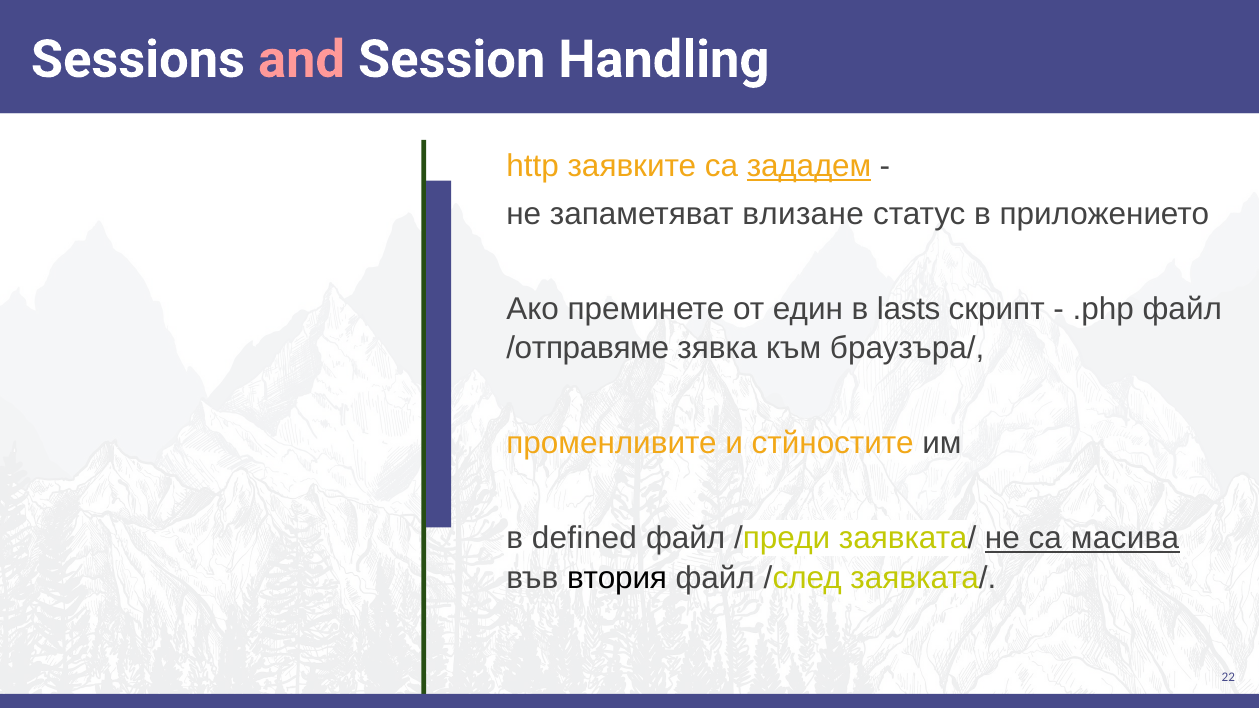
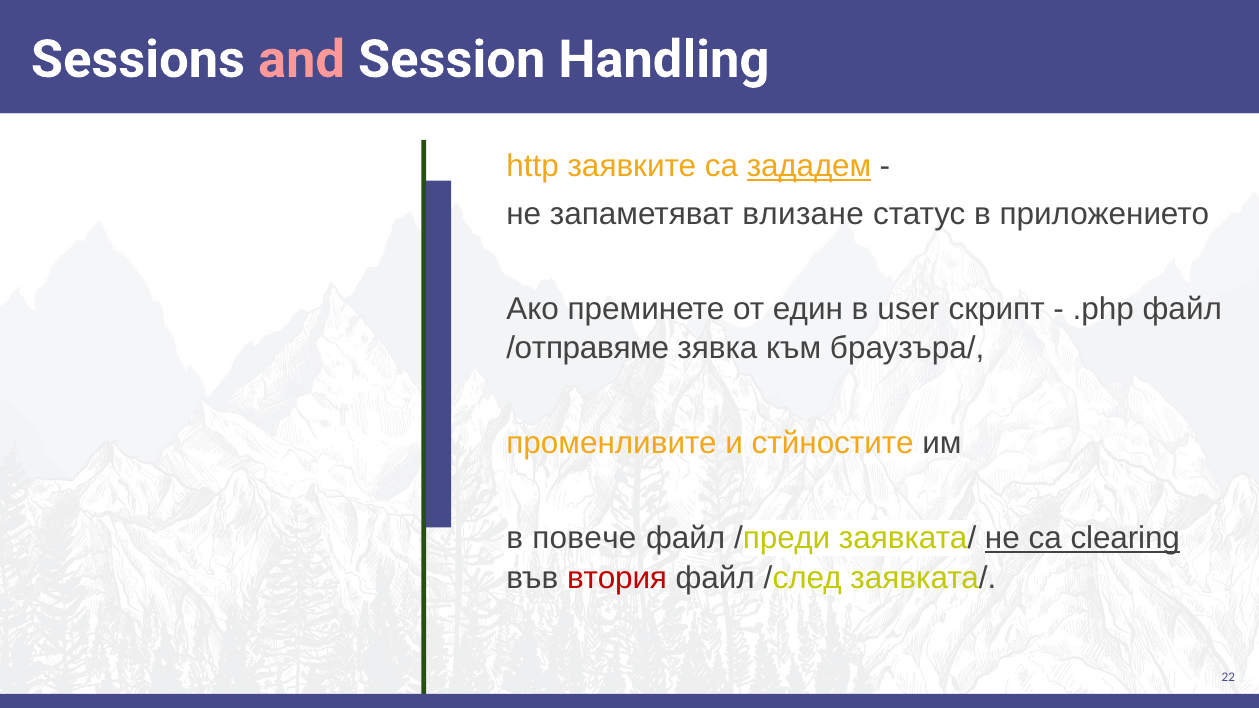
lasts: lasts -> user (908, 309)
defined: defined -> повече (584, 539)
масива: масива -> clearing (1125, 539)
втория colour: black -> red (617, 578)
